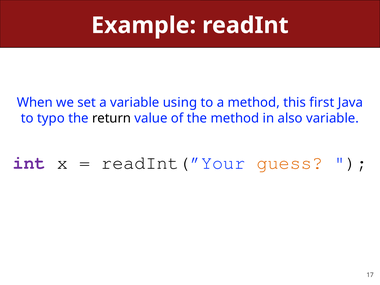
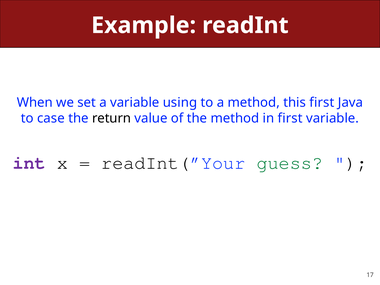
typo: typo -> case (51, 118)
in also: also -> first (290, 118)
guess colour: orange -> green (290, 163)
